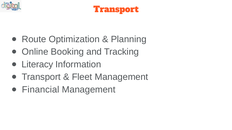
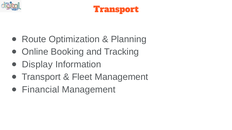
Literacy: Literacy -> Display (37, 65)
